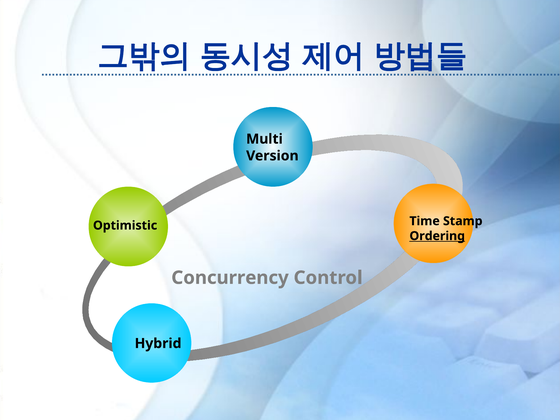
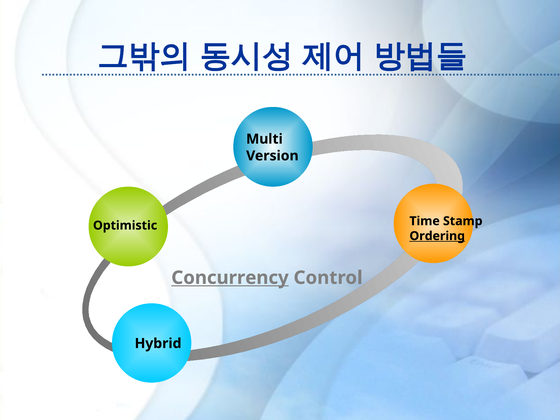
Concurrency underline: none -> present (230, 278)
